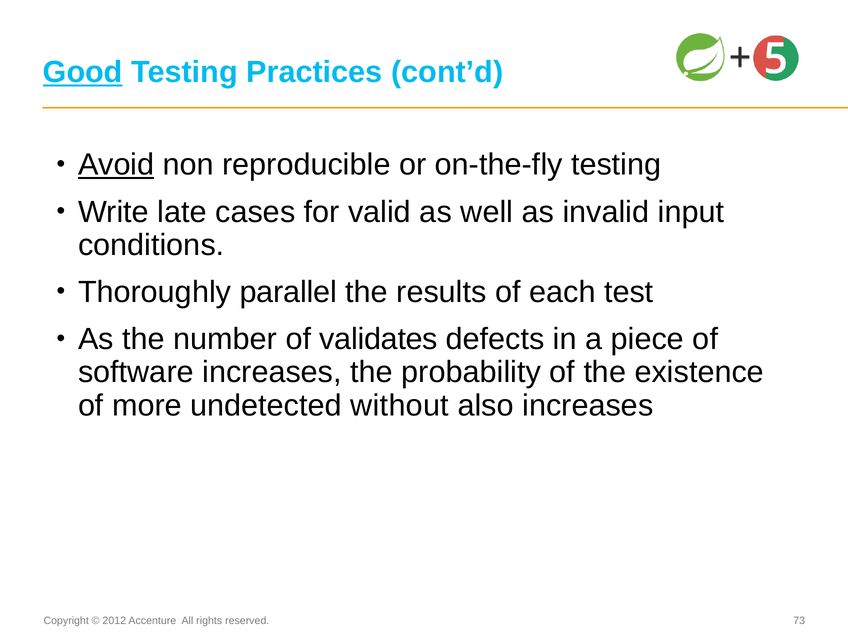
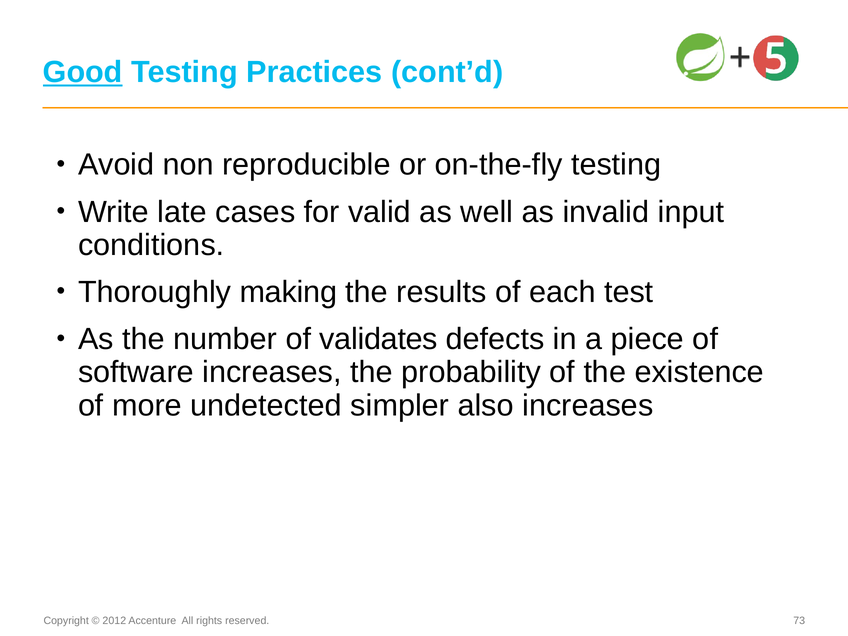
Avoid underline: present -> none (116, 165)
parallel: parallel -> making (288, 292)
without: without -> simpler (400, 405)
